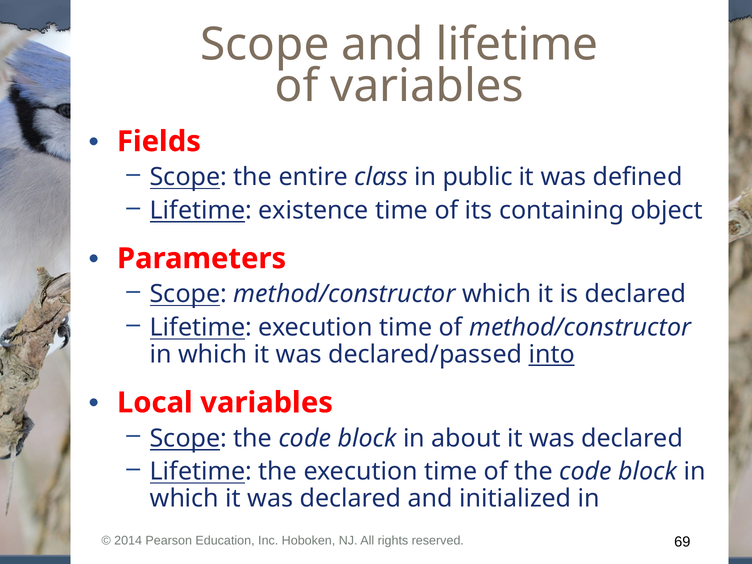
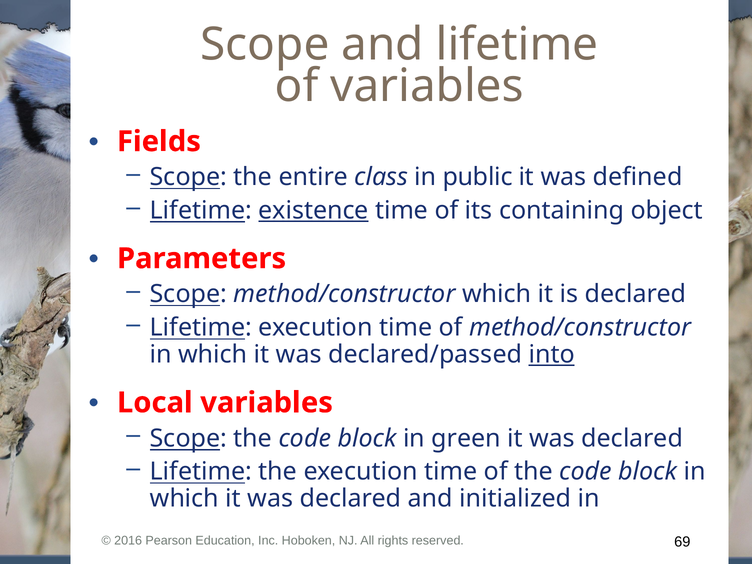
existence underline: none -> present (314, 210)
about: about -> green (466, 438)
2014: 2014 -> 2016 (128, 541)
